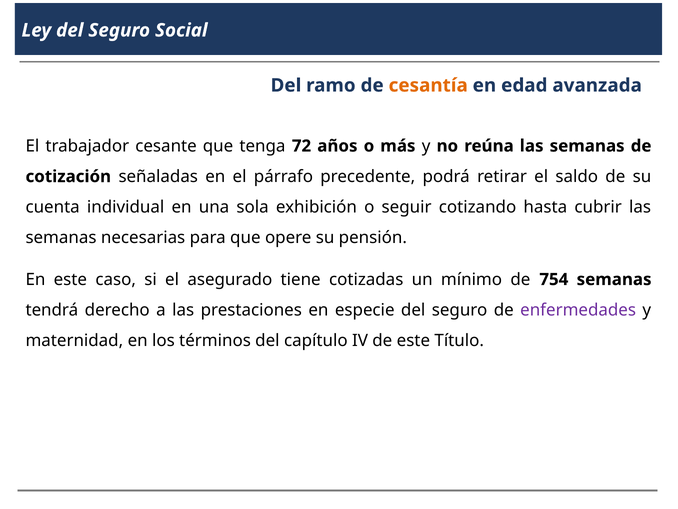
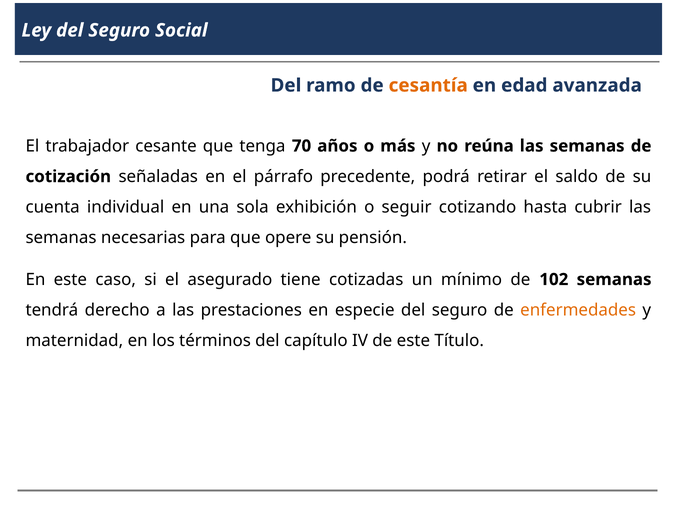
72: 72 -> 70 (302, 146)
754: 754 -> 102 (554, 279)
enfermedades colour: purple -> orange (578, 310)
